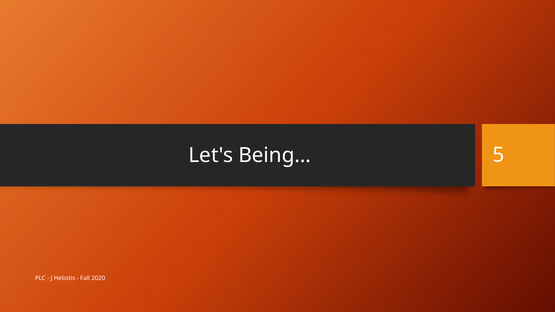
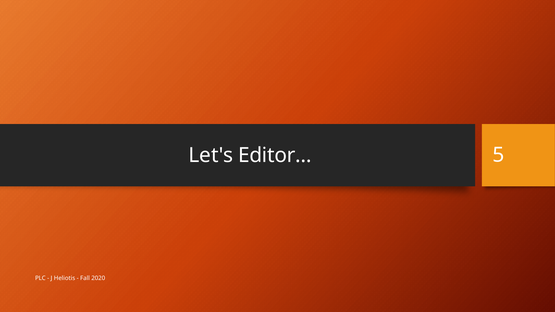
Being…: Being… -> Editor… (275, 155)
